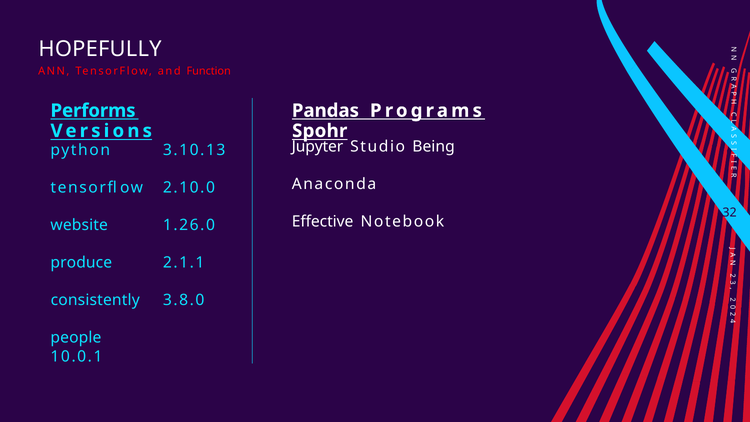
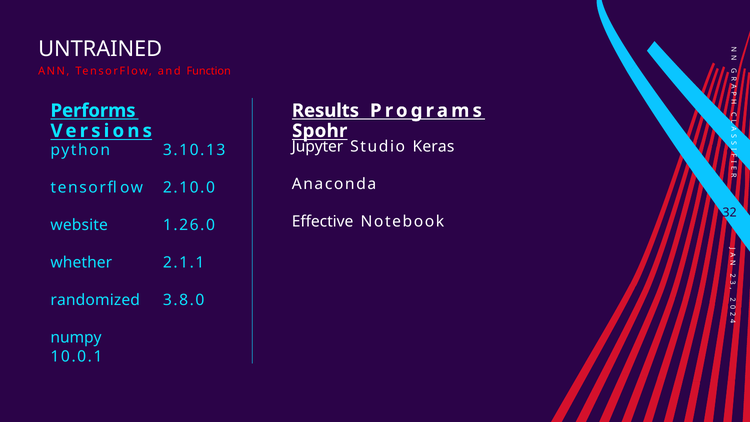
HOPEFULLY: HOPEFULLY -> UNTRAINED (100, 49)
Pandas: Pandas -> Results (325, 111)
Being: Being -> Keras (433, 147)
produce: produce -> whether (81, 262)
consistently: consistently -> randomized (95, 300)
people: people -> numpy (76, 337)
